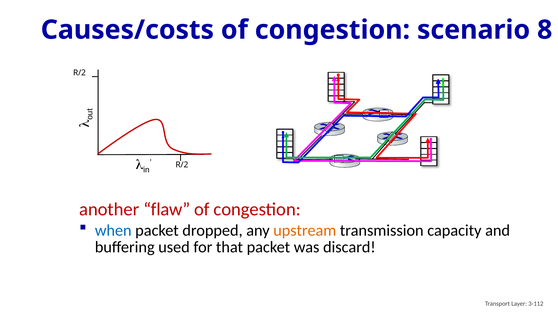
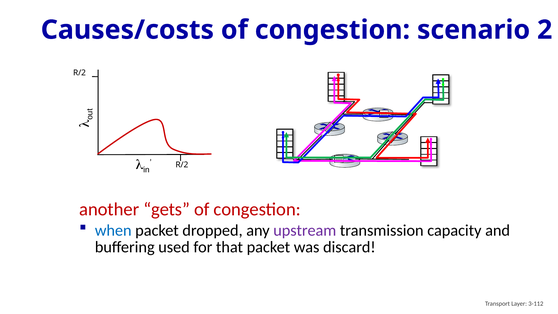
8: 8 -> 2 (545, 30)
flaw: flaw -> gets (167, 209)
upstream colour: orange -> purple (305, 230)
